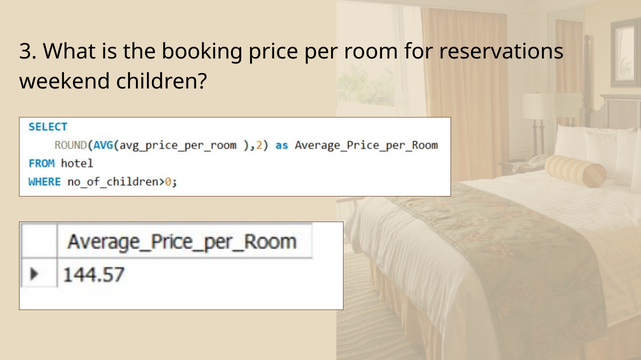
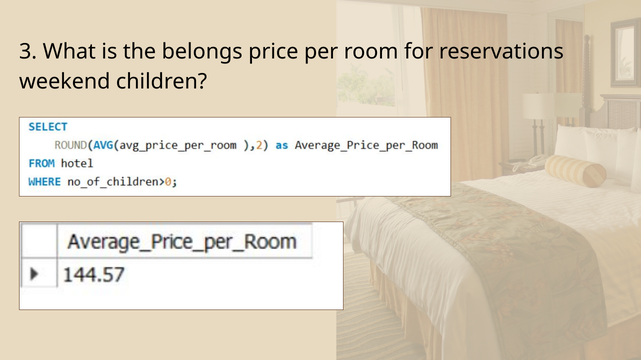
booking: booking -> belongs (202, 52)
